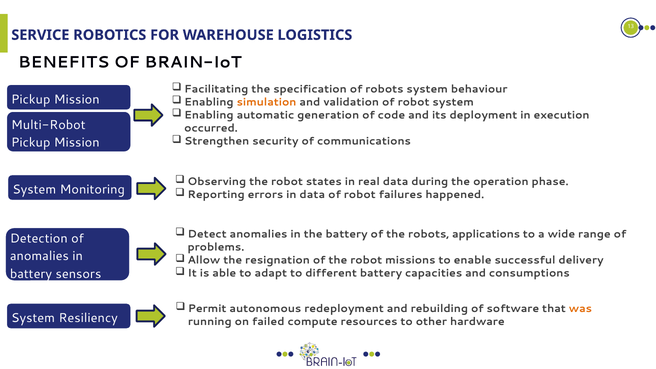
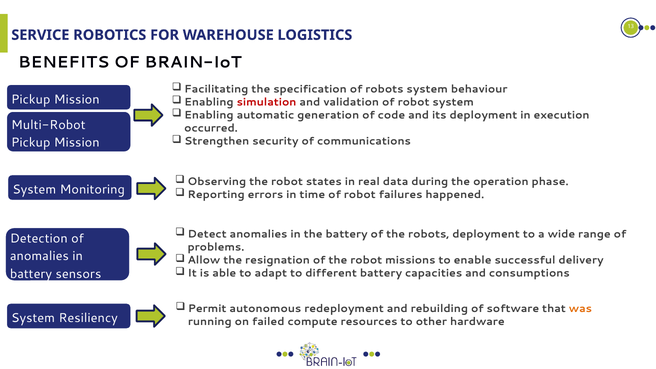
simulation colour: orange -> red (267, 102)
in data: data -> time (312, 195)
robots applications: applications -> deployment (486, 234)
